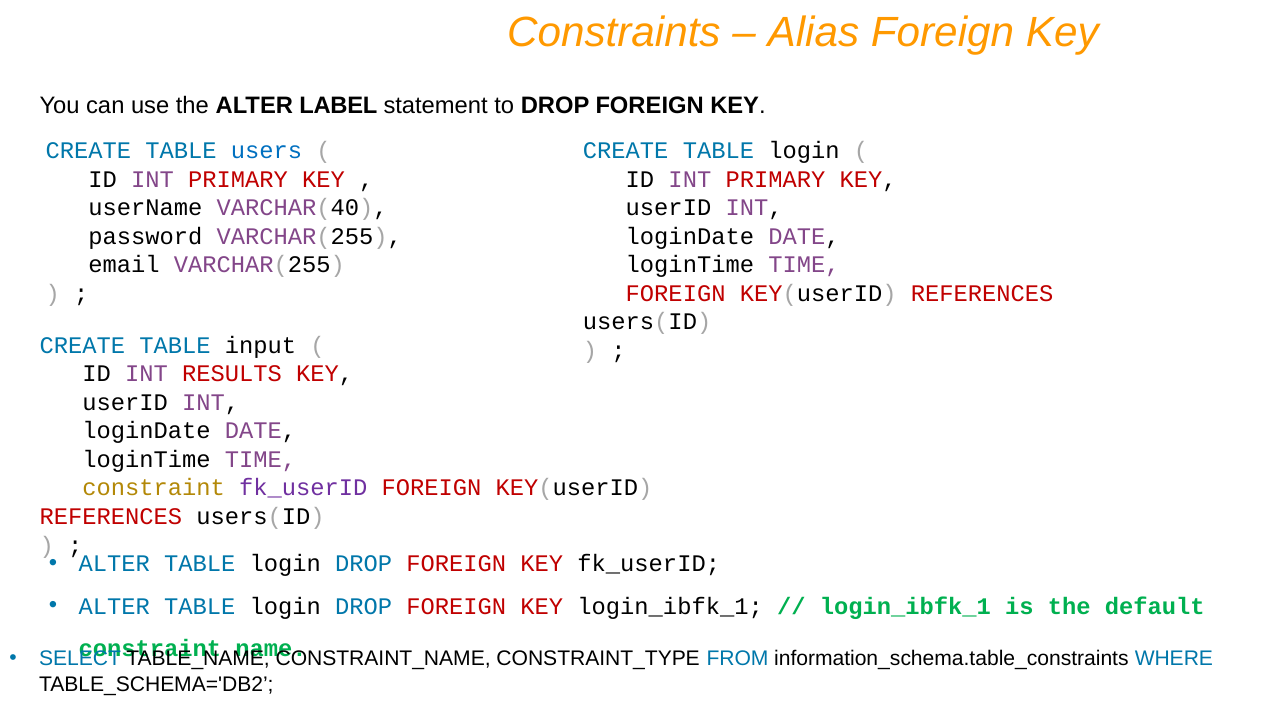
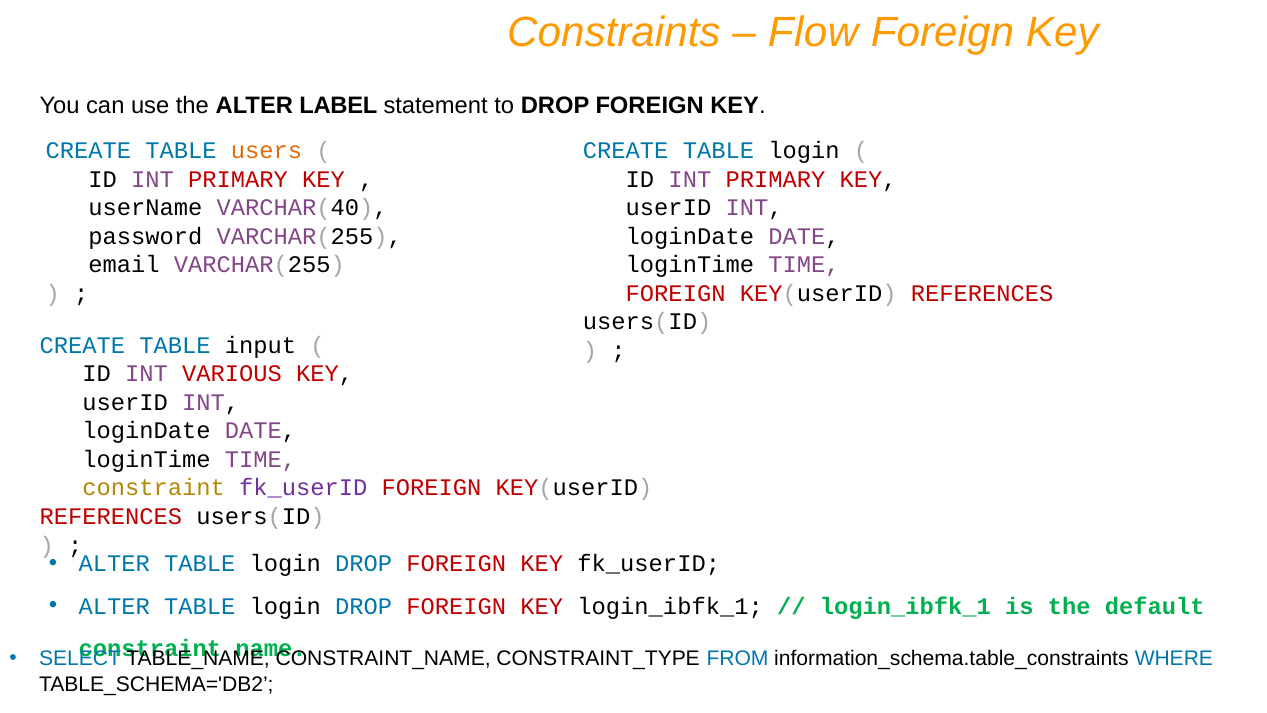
Alias: Alias -> Flow (813, 33)
users colour: blue -> orange (266, 151)
RESULTS: RESULTS -> VARIOUS (232, 374)
